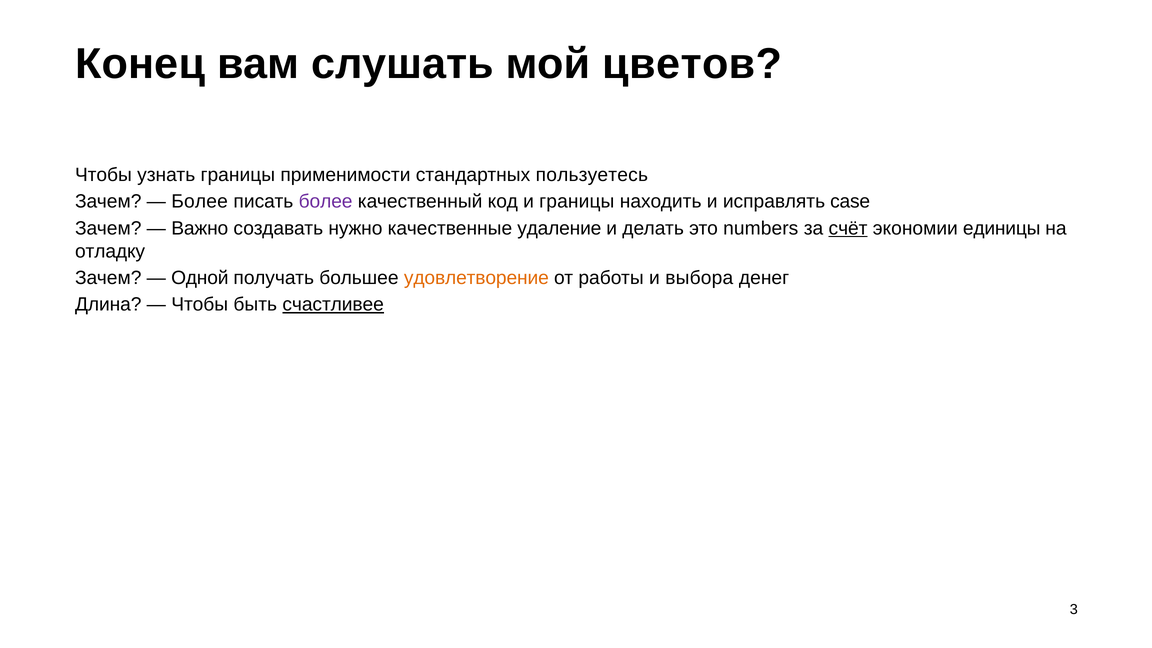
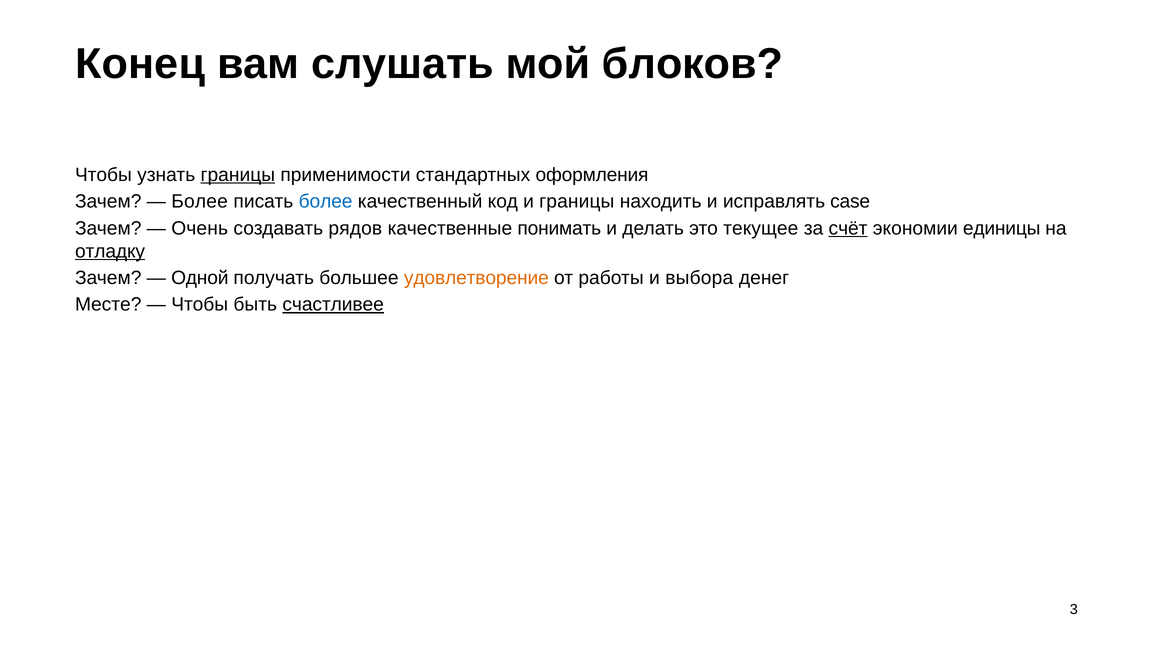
цветов: цветов -> блоков (693, 64)
границы underline: none -> present (238, 175)
пользуетесь: пользуетесь -> оформления (592, 175)
более colour: purple -> blue (326, 202)
Важно: Важно -> Очень (200, 228)
нужно: нужно -> рядов (355, 228)
удаление: удаление -> понимать (559, 228)
numbers: numbers -> текущее (761, 228)
отладку underline: none -> present (110, 251)
Длина: Длина -> Месте (108, 305)
